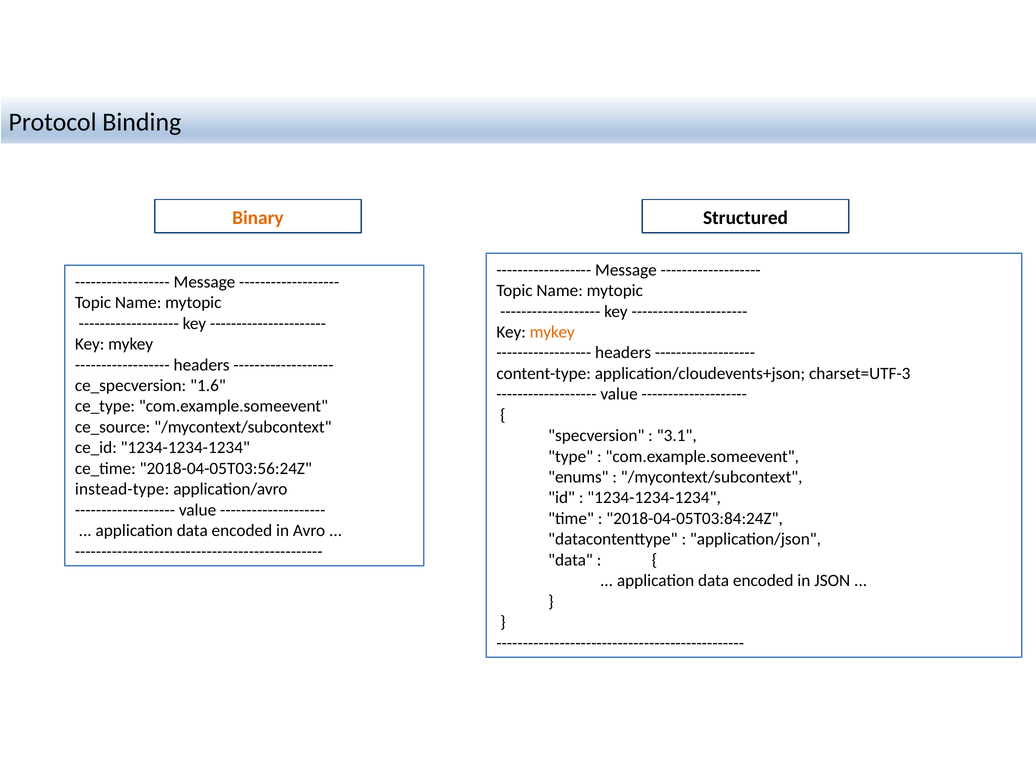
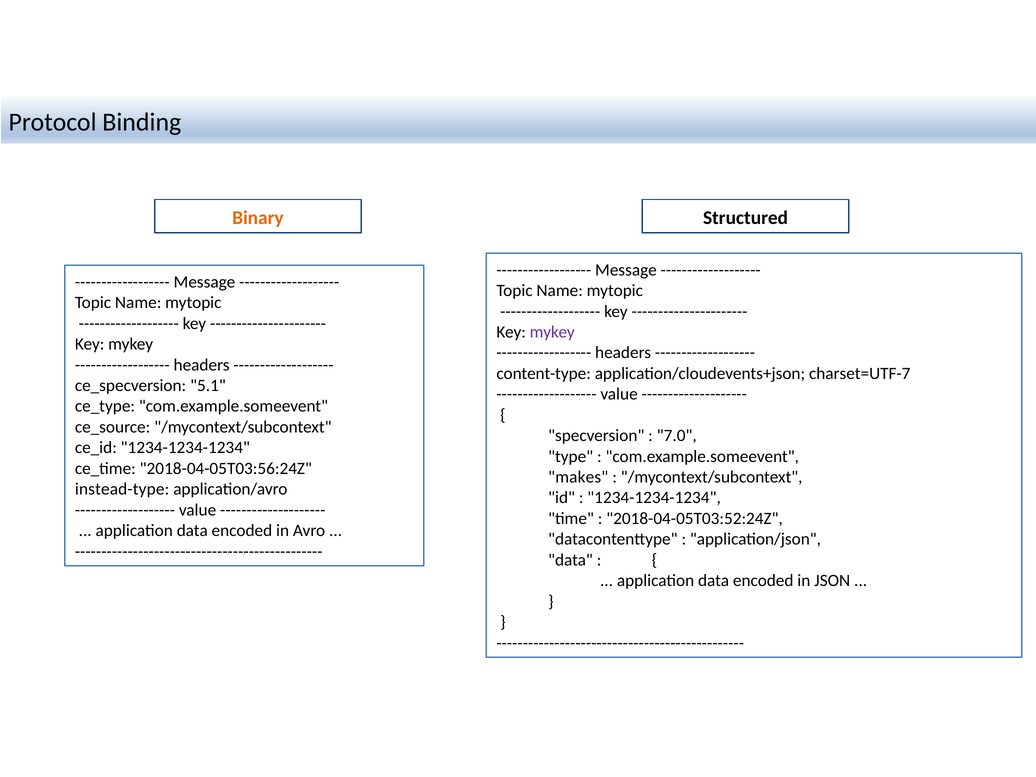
mykey colour: orange -> purple (552, 332)
charset=UTF-3: charset=UTF-3 -> charset=UTF-7 (860, 373)
1.6: 1.6 -> 5.1 (208, 386)
3.1: 3.1 -> 7.0 (677, 436)
enums: enums -> makes (578, 477)
2018-04-05T03:84:24Z: 2018-04-05T03:84:24Z -> 2018-04-05T03:52:24Z (695, 519)
